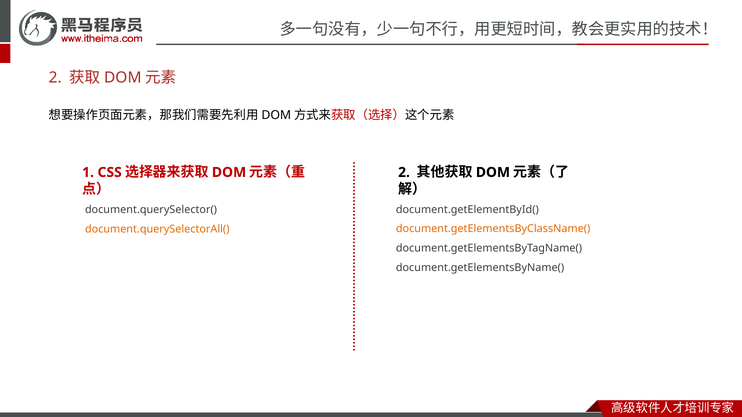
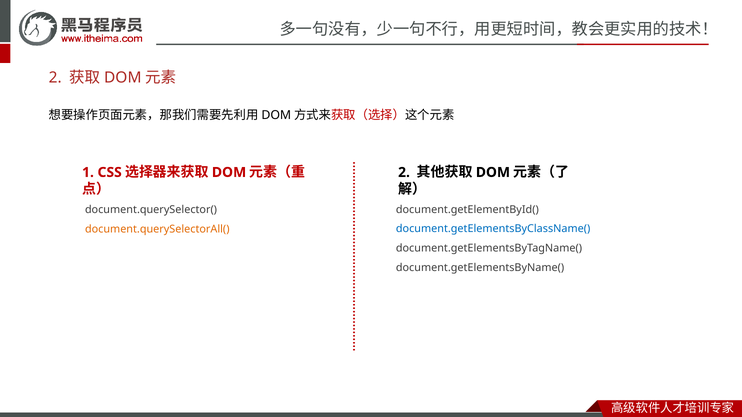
document.getElementsByClassName( colour: orange -> blue (493, 229)
